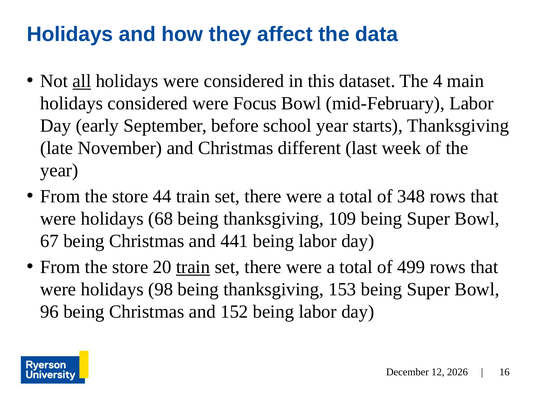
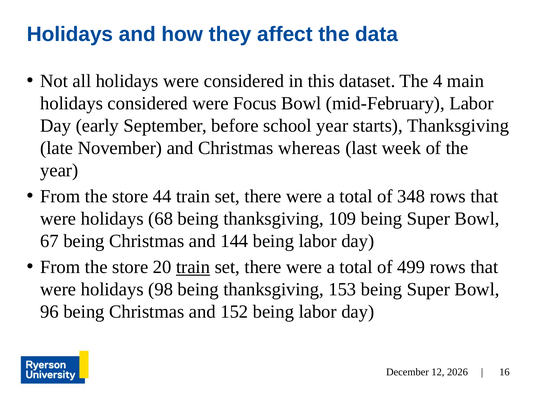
all underline: present -> none (82, 81)
different: different -> whereas (309, 148)
441: 441 -> 144 (234, 241)
